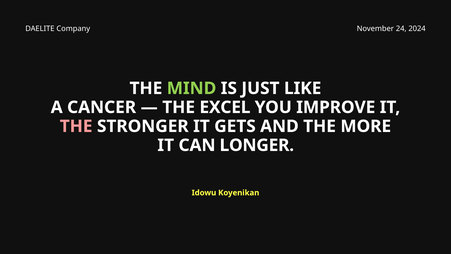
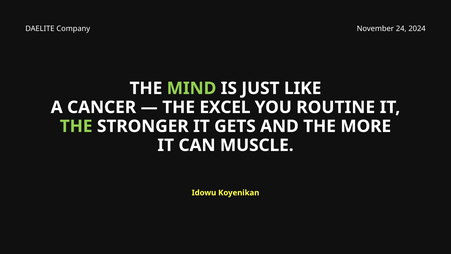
IMPROVE: IMPROVE -> ROUTINE (336, 107)
THE colour: pink -> light green (76, 126)
LONGER: LONGER -> MUSCLE (257, 145)
